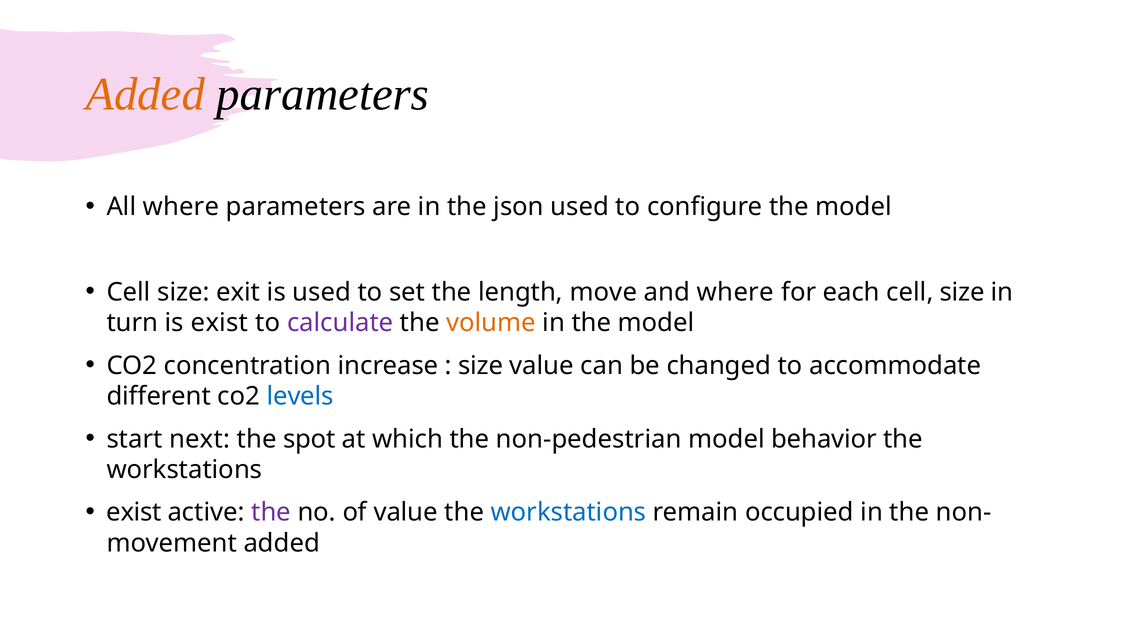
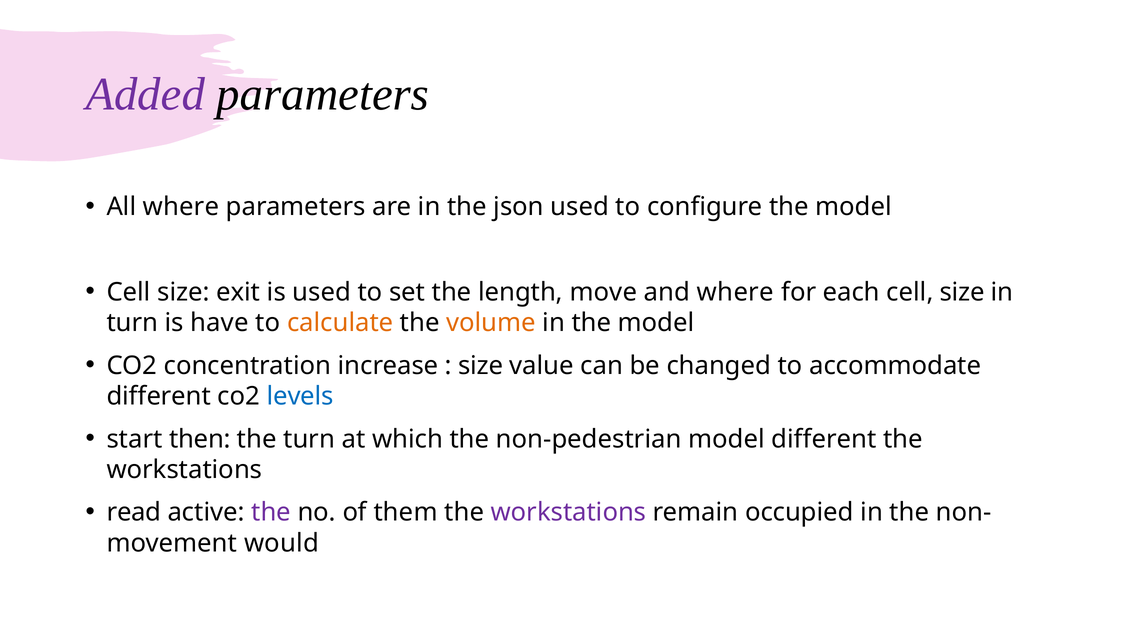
Added colour: orange -> purple (145, 94)
is exist: exist -> have (220, 323)
calculate colour: purple -> orange (340, 323)
next: next -> then (200, 439)
the spot: spot -> turn (309, 439)
model behavior: behavior -> different (824, 439)
exist: exist -> read (134, 512)
of value: value -> them (406, 512)
workstations colour: blue -> purple (568, 512)
added: added -> would (282, 543)
